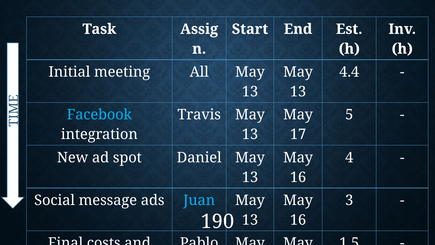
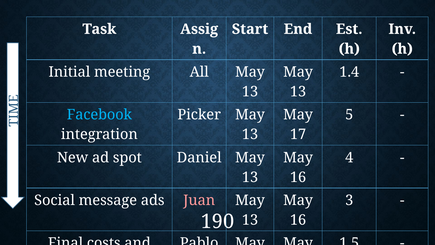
4.4: 4.4 -> 1.4 (349, 72)
Travis: Travis -> Picker (199, 115)
Juan colour: light blue -> pink (199, 200)
